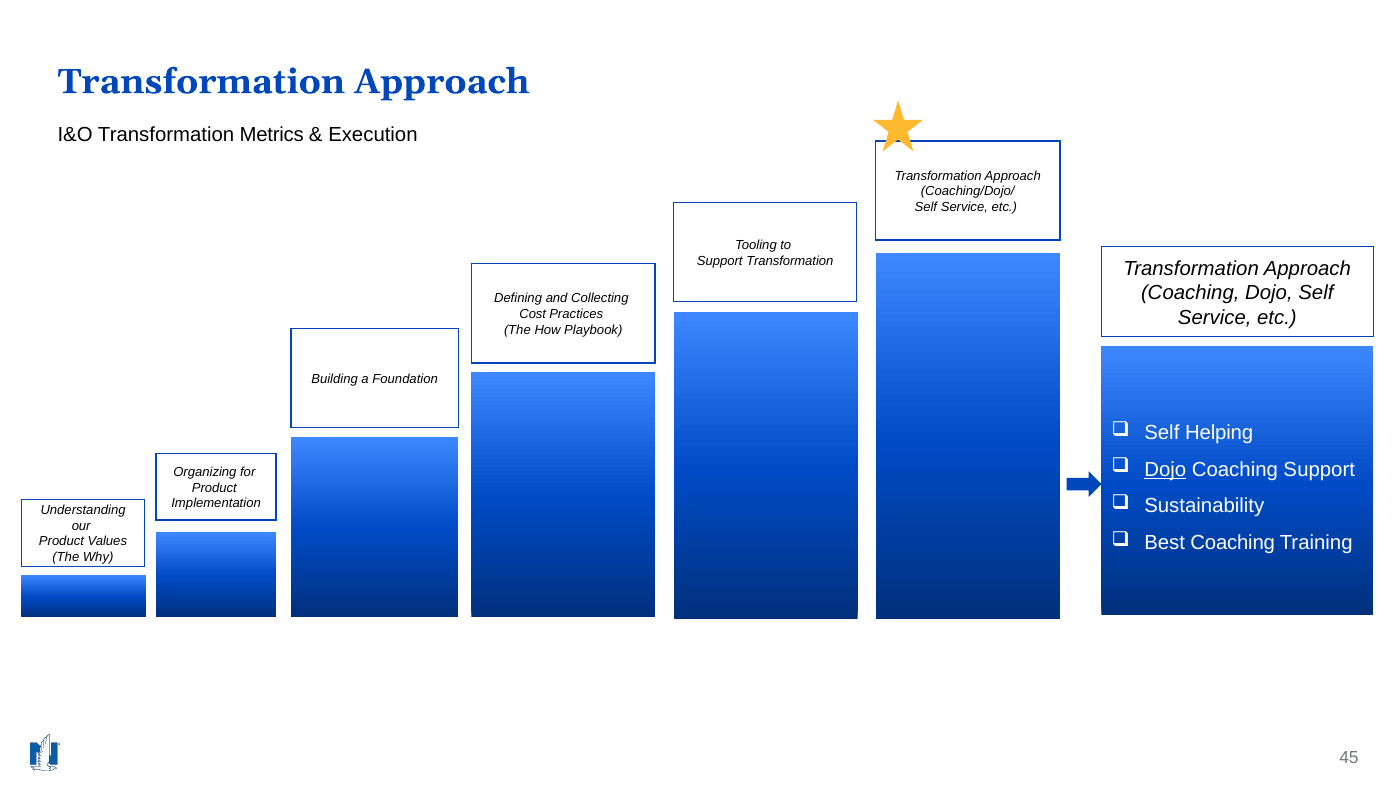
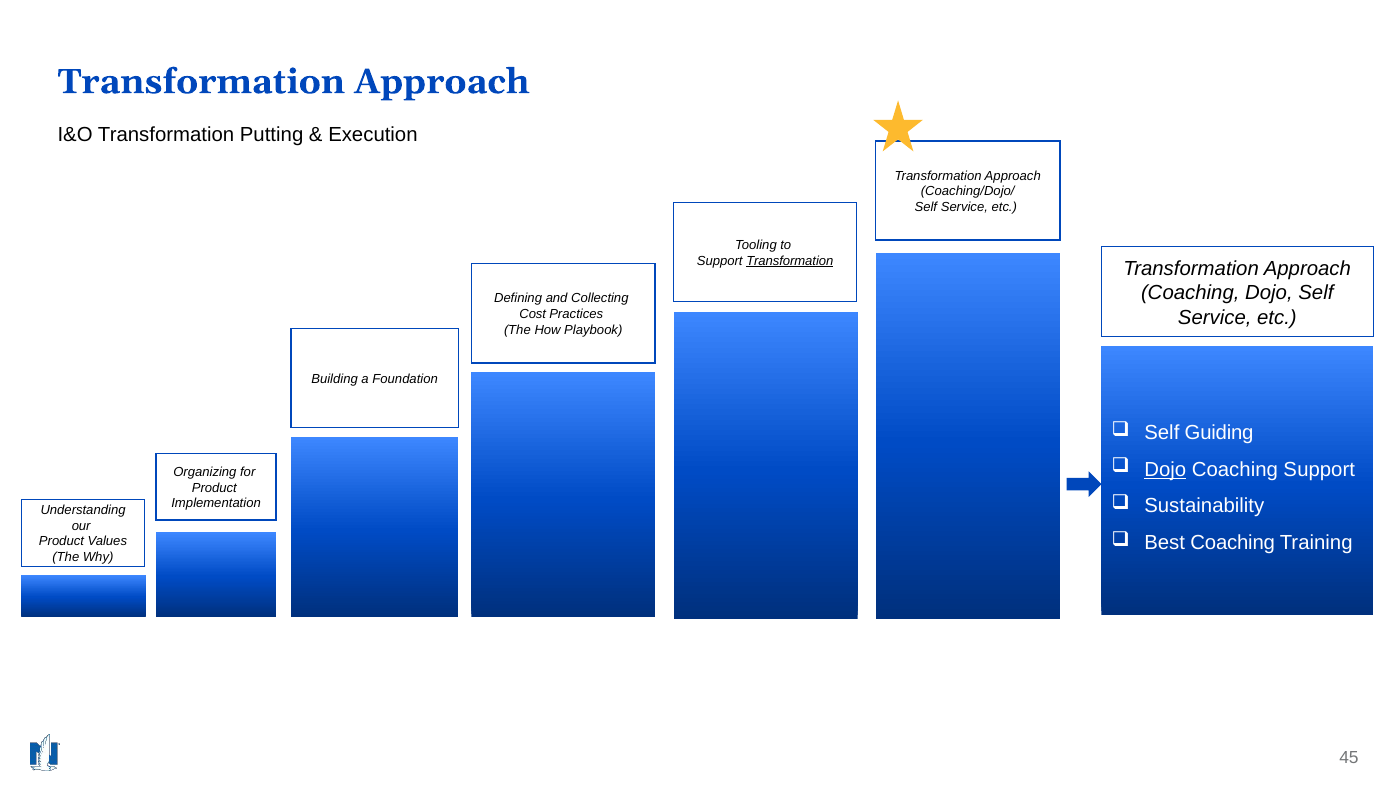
Metrics: Metrics -> Putting (272, 134)
Transformation underline: none -> present (790, 261)
Helping: Helping -> Guiding (1219, 433)
